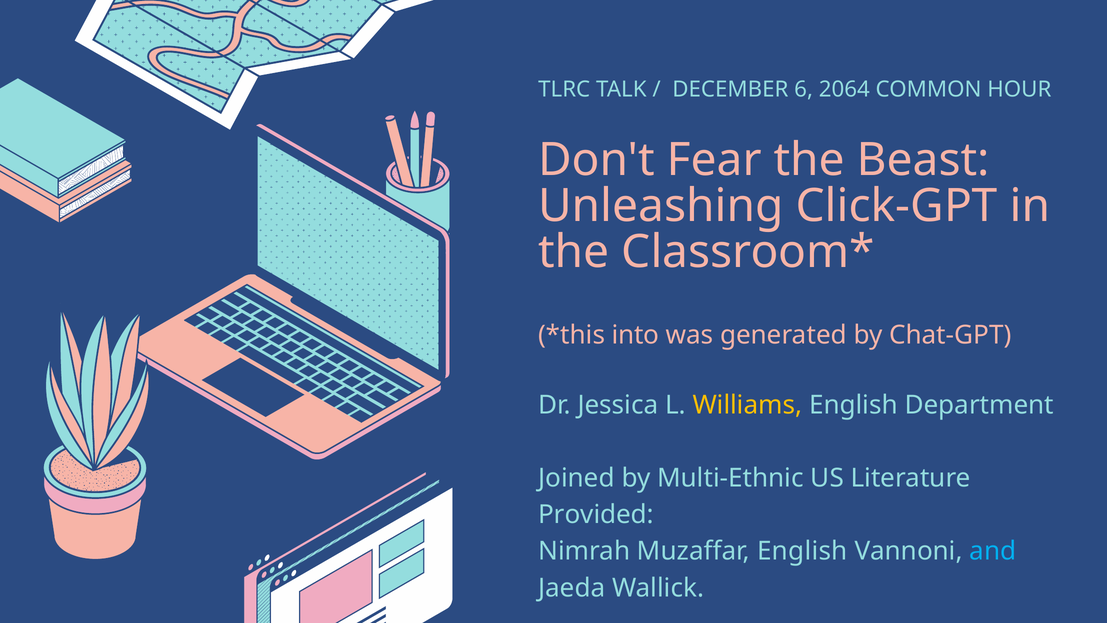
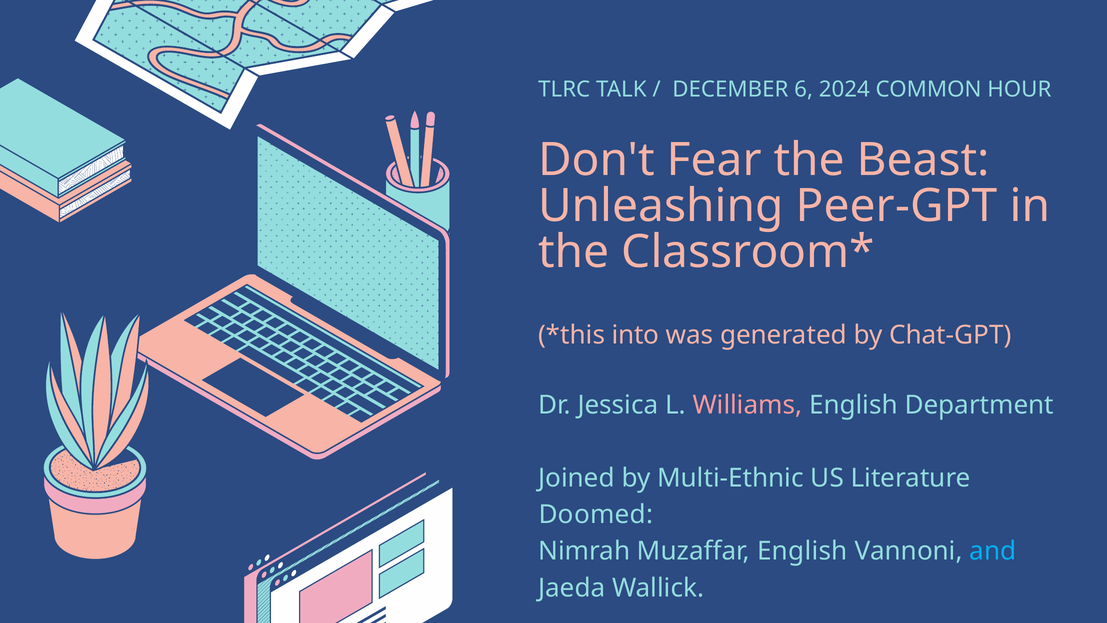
2064: 2064 -> 2024 (844, 89)
Click-GPT: Click-GPT -> Peer-GPT (897, 206)
Williams colour: yellow -> pink (747, 405)
Provided: Provided -> Doomed (596, 514)
